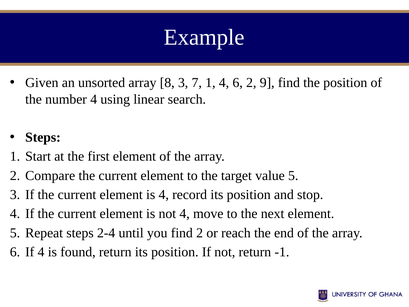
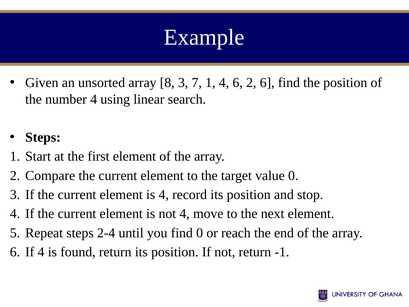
2 9: 9 -> 6 (267, 83)
value 5: 5 -> 0 (293, 175)
find 2: 2 -> 0 (200, 233)
